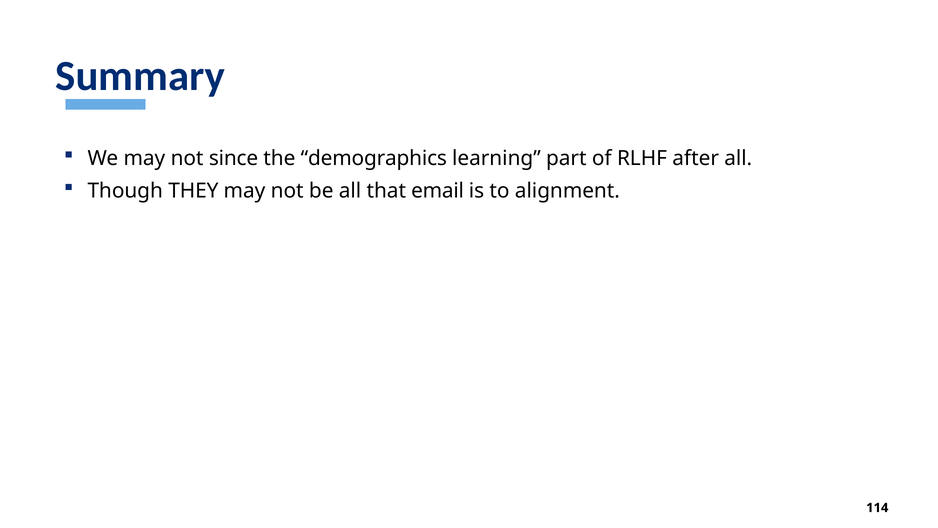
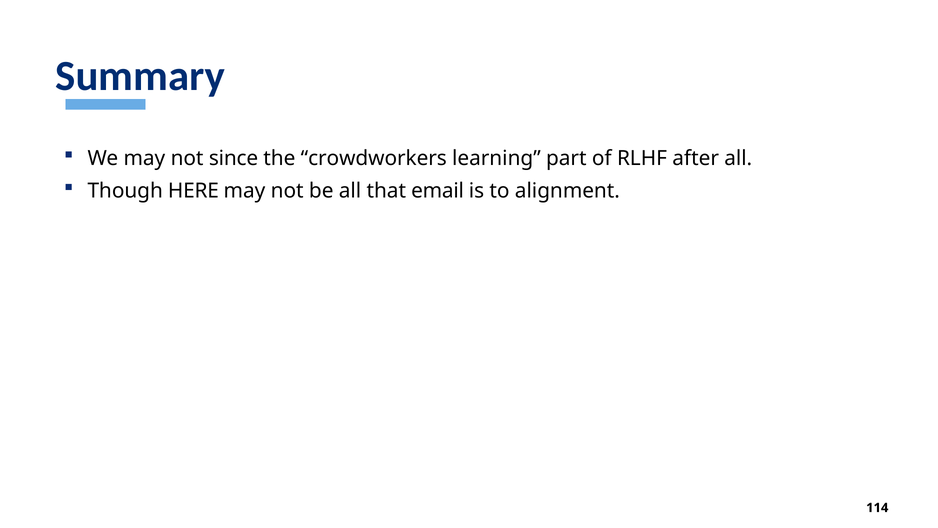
demographics: demographics -> crowdworkers (374, 158)
THEY: THEY -> HERE (193, 191)
